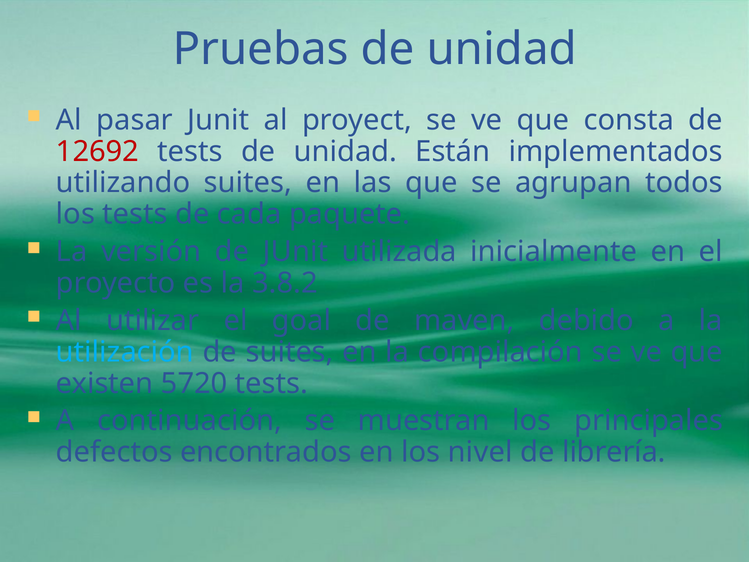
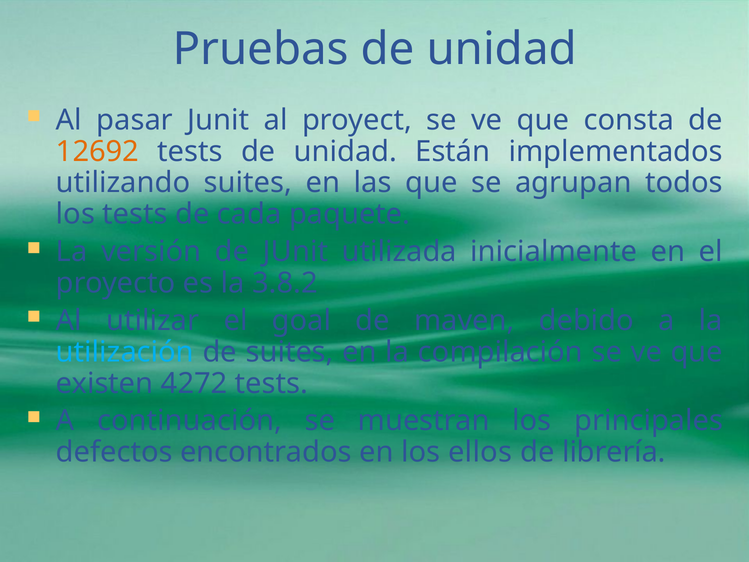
12692 colour: red -> orange (98, 151)
5720: 5720 -> 4272 (194, 383)
nivel: nivel -> ellos (480, 452)
